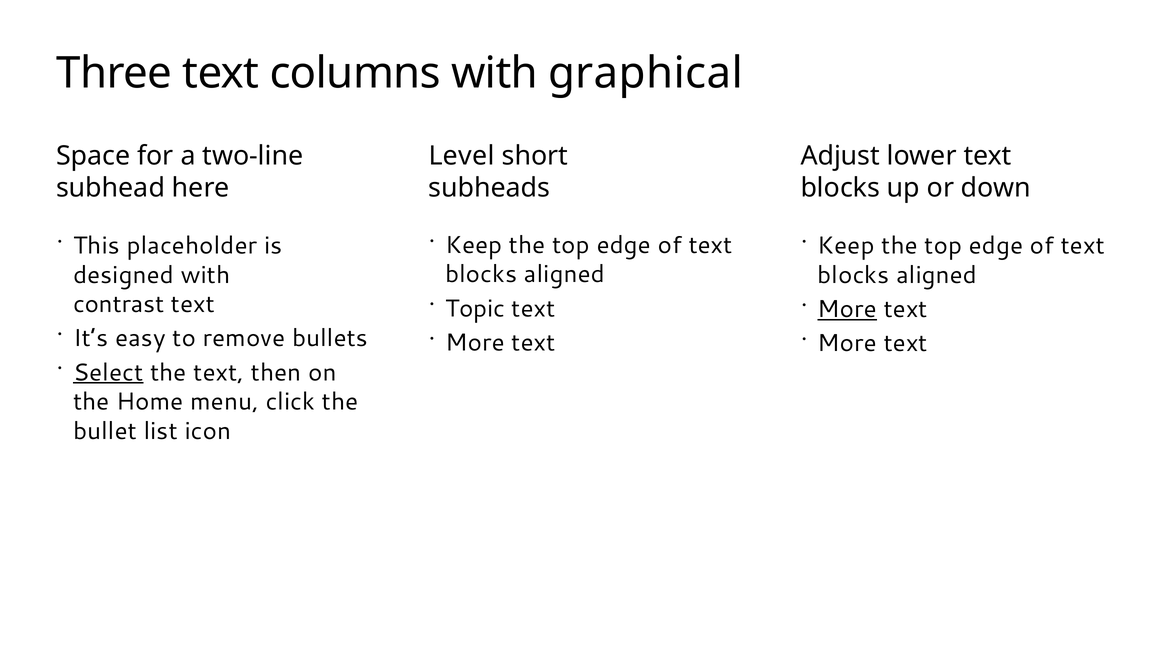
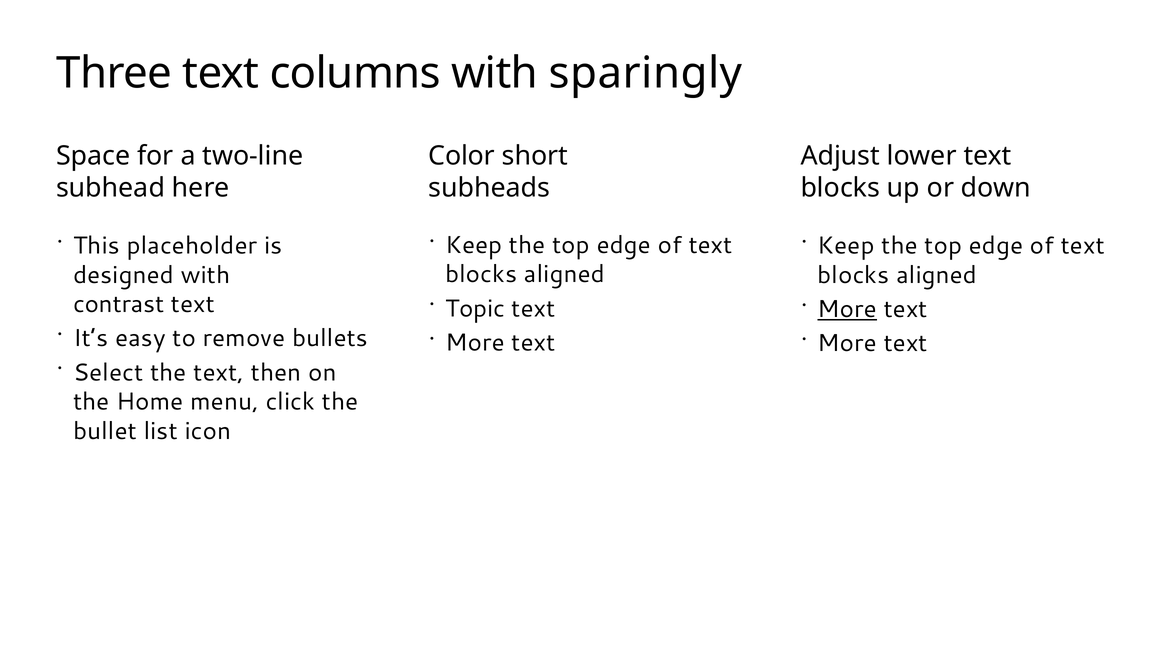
graphical: graphical -> sparingly (645, 73)
Level: Level -> Color (462, 156)
Select underline: present -> none (108, 373)
